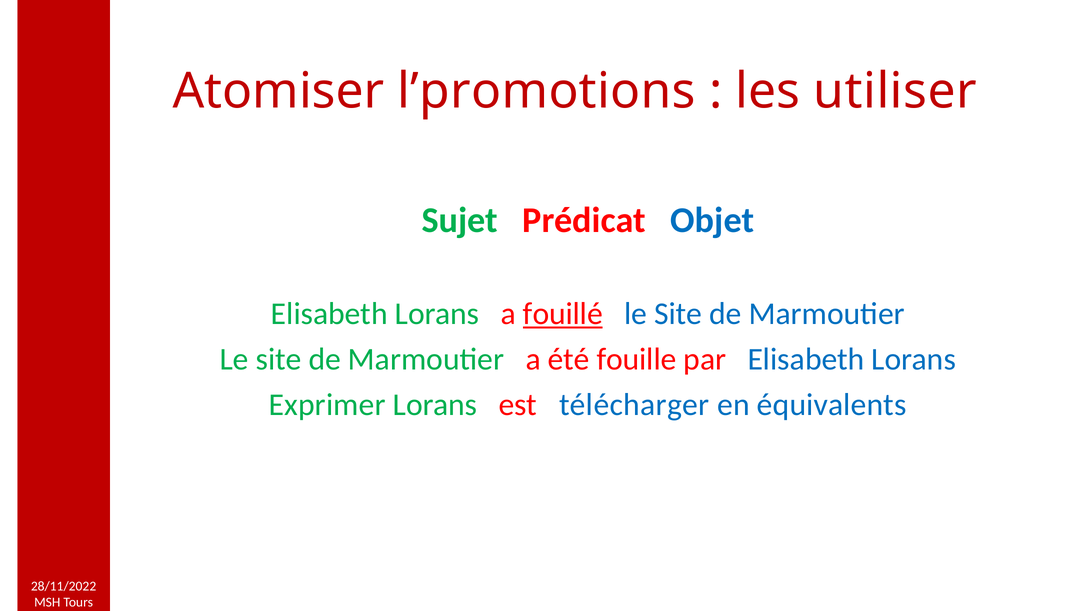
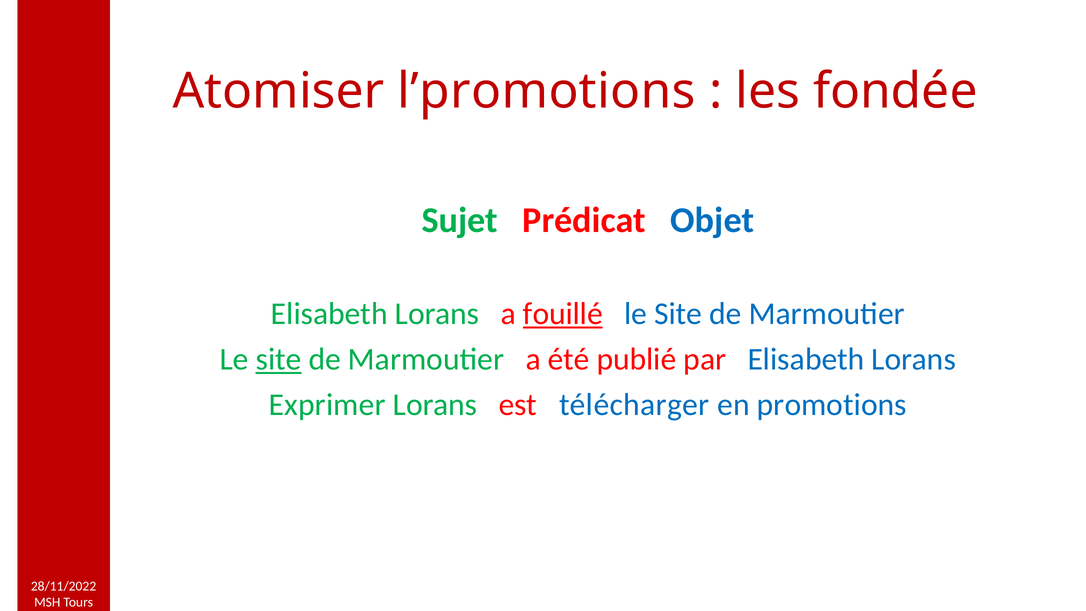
utiliser: utiliser -> fondée (895, 91)
site underline: none -> present (279, 359)
fouille: fouille -> publié (637, 359)
équivalents: équivalents -> promotions (832, 405)
